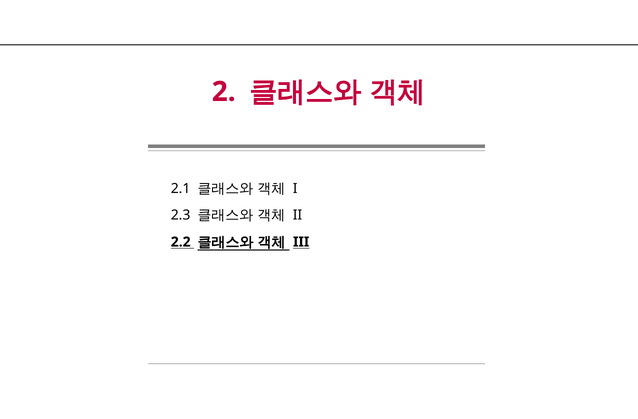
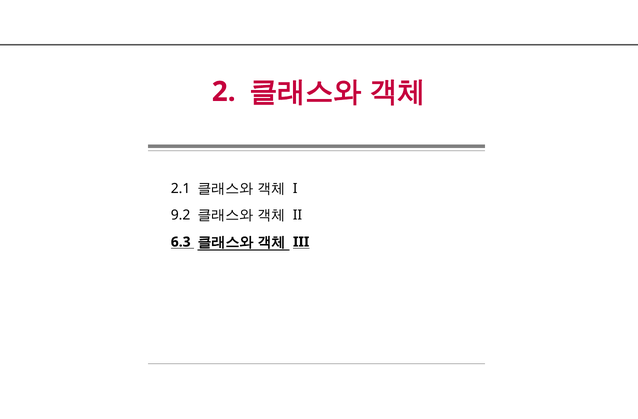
2.3: 2.3 -> 9.2 (181, 215)
2.2: 2.2 -> 6.3 (181, 242)
